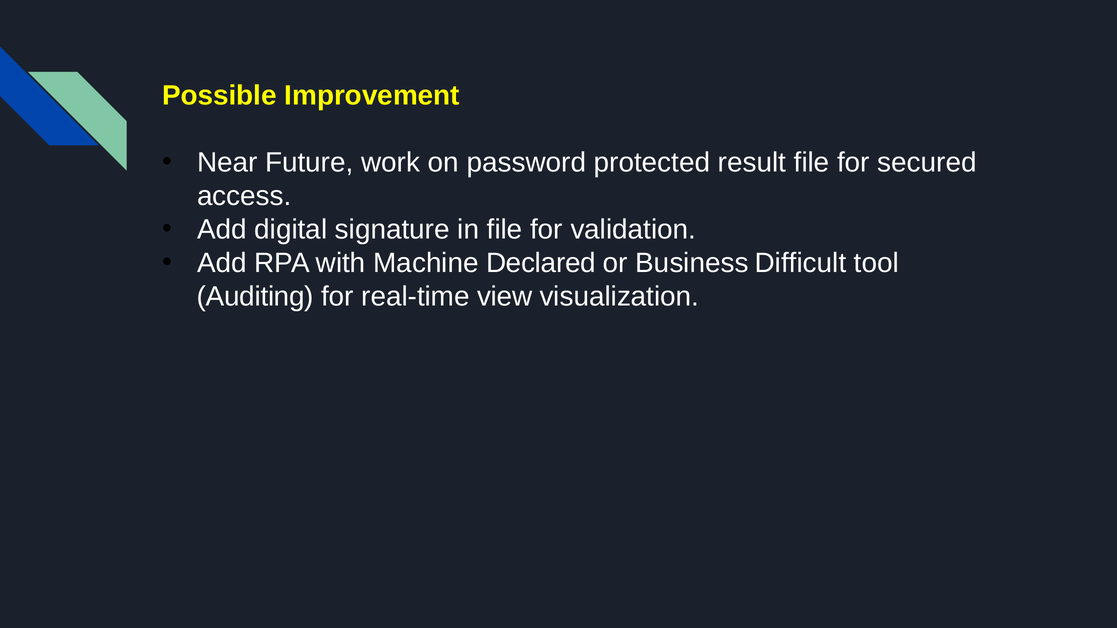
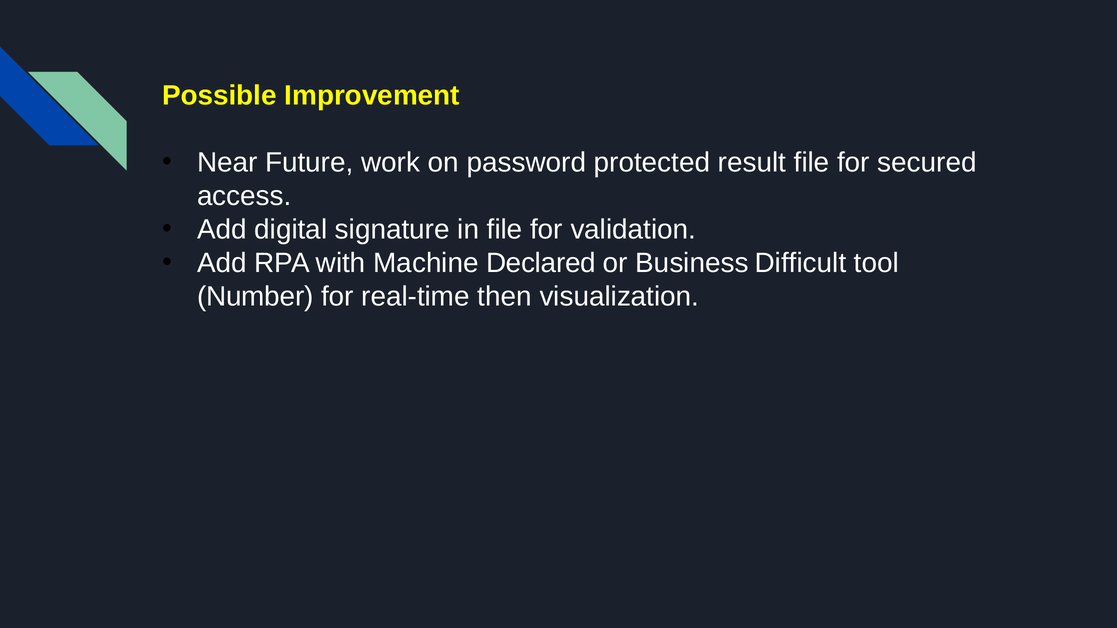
Auditing: Auditing -> Number (255, 297)
view: view -> then (505, 297)
